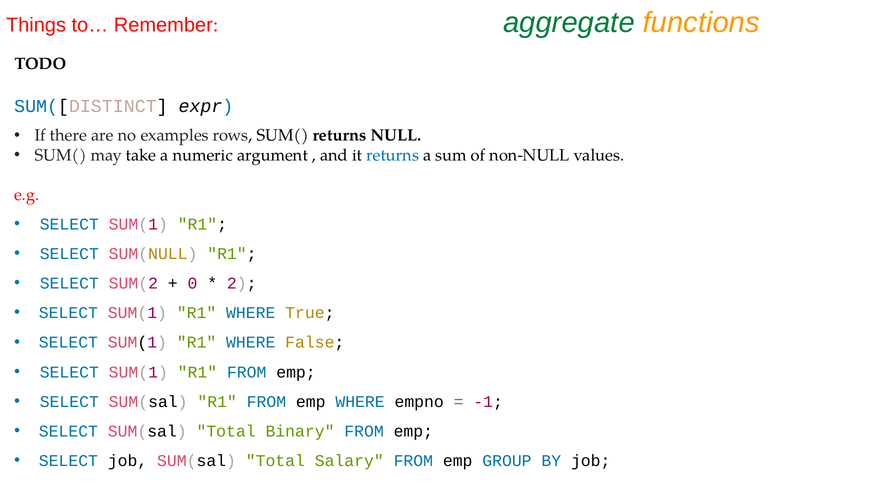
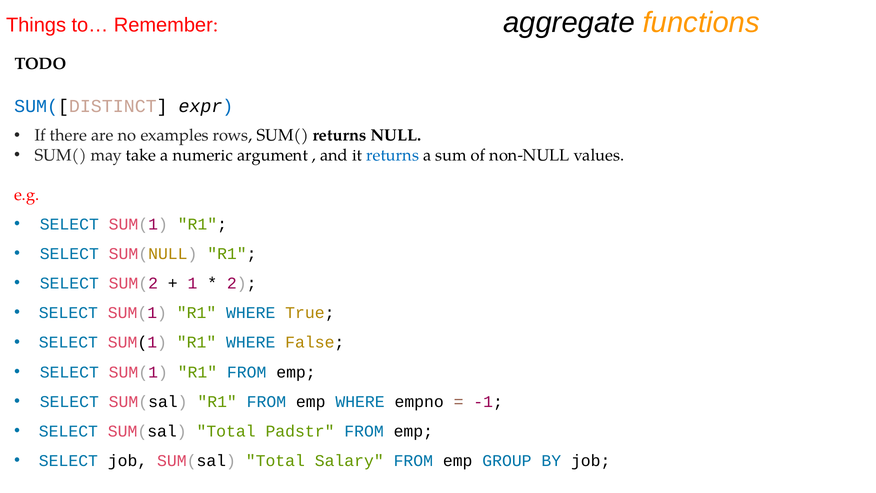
aggregate colour: green -> black (569, 23)
0: 0 -> 1 (193, 283)
Binary: Binary -> Padstr (300, 431)
